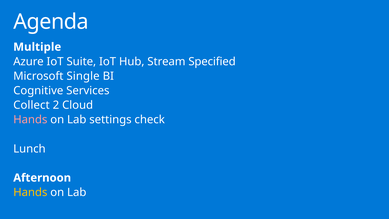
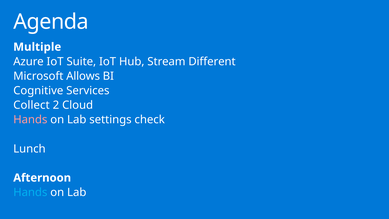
Specified: Specified -> Different (212, 61)
Single: Single -> Allows (83, 76)
Hands colour: yellow -> light blue (30, 192)
